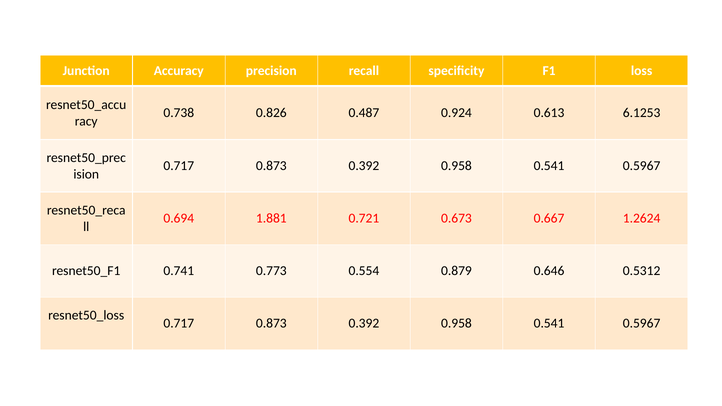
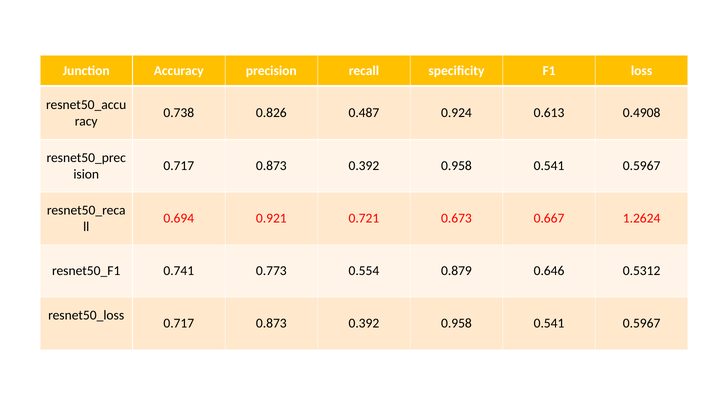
6.1253: 6.1253 -> 0.4908 (642, 113)
1.881: 1.881 -> 0.921 (271, 219)
